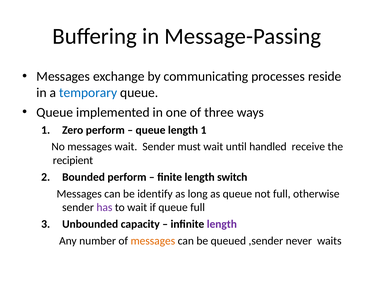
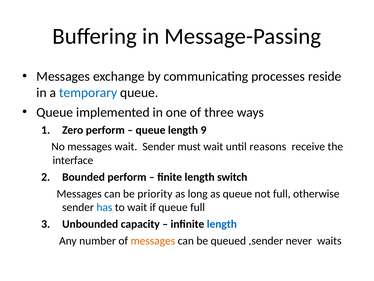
length 1: 1 -> 9 (204, 130)
handled: handled -> reasons (268, 146)
recipient: recipient -> interface (73, 160)
identify: identify -> priority (155, 193)
has colour: purple -> blue (104, 207)
length colour: purple -> blue (222, 224)
